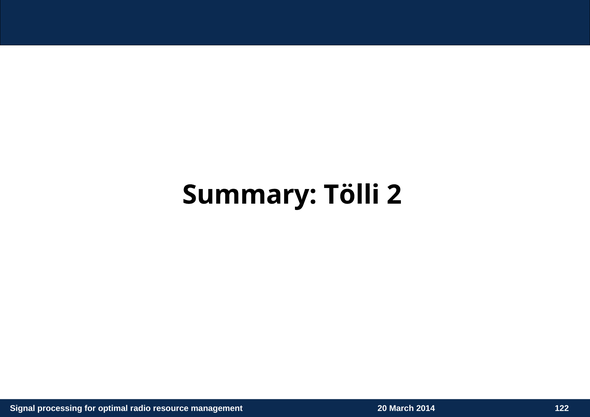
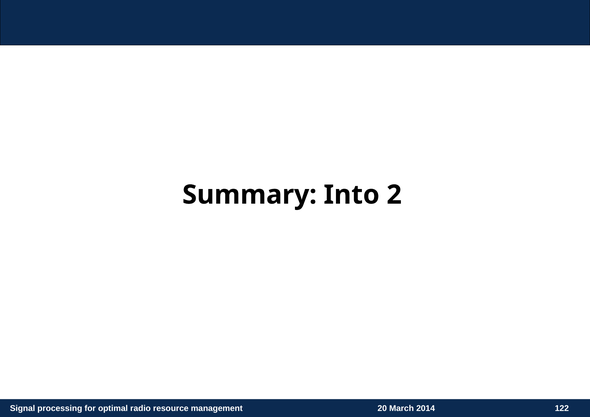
Tölli: Tölli -> Into (352, 195)
